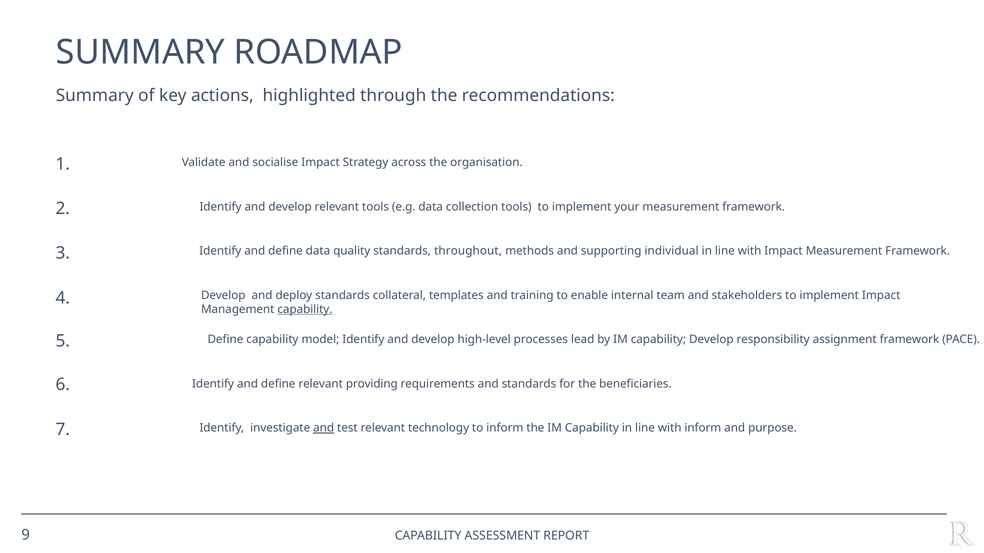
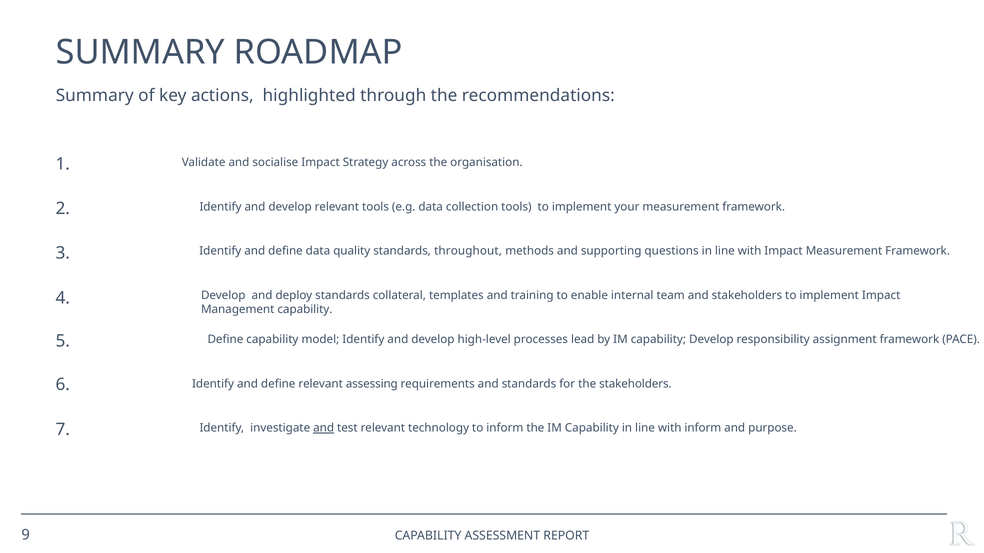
individual: individual -> questions (672, 251)
capability underline: present -> none (305, 310)
providing: providing -> assessing (372, 384)
the beneficiaries: beneficiaries -> stakeholders (635, 384)
